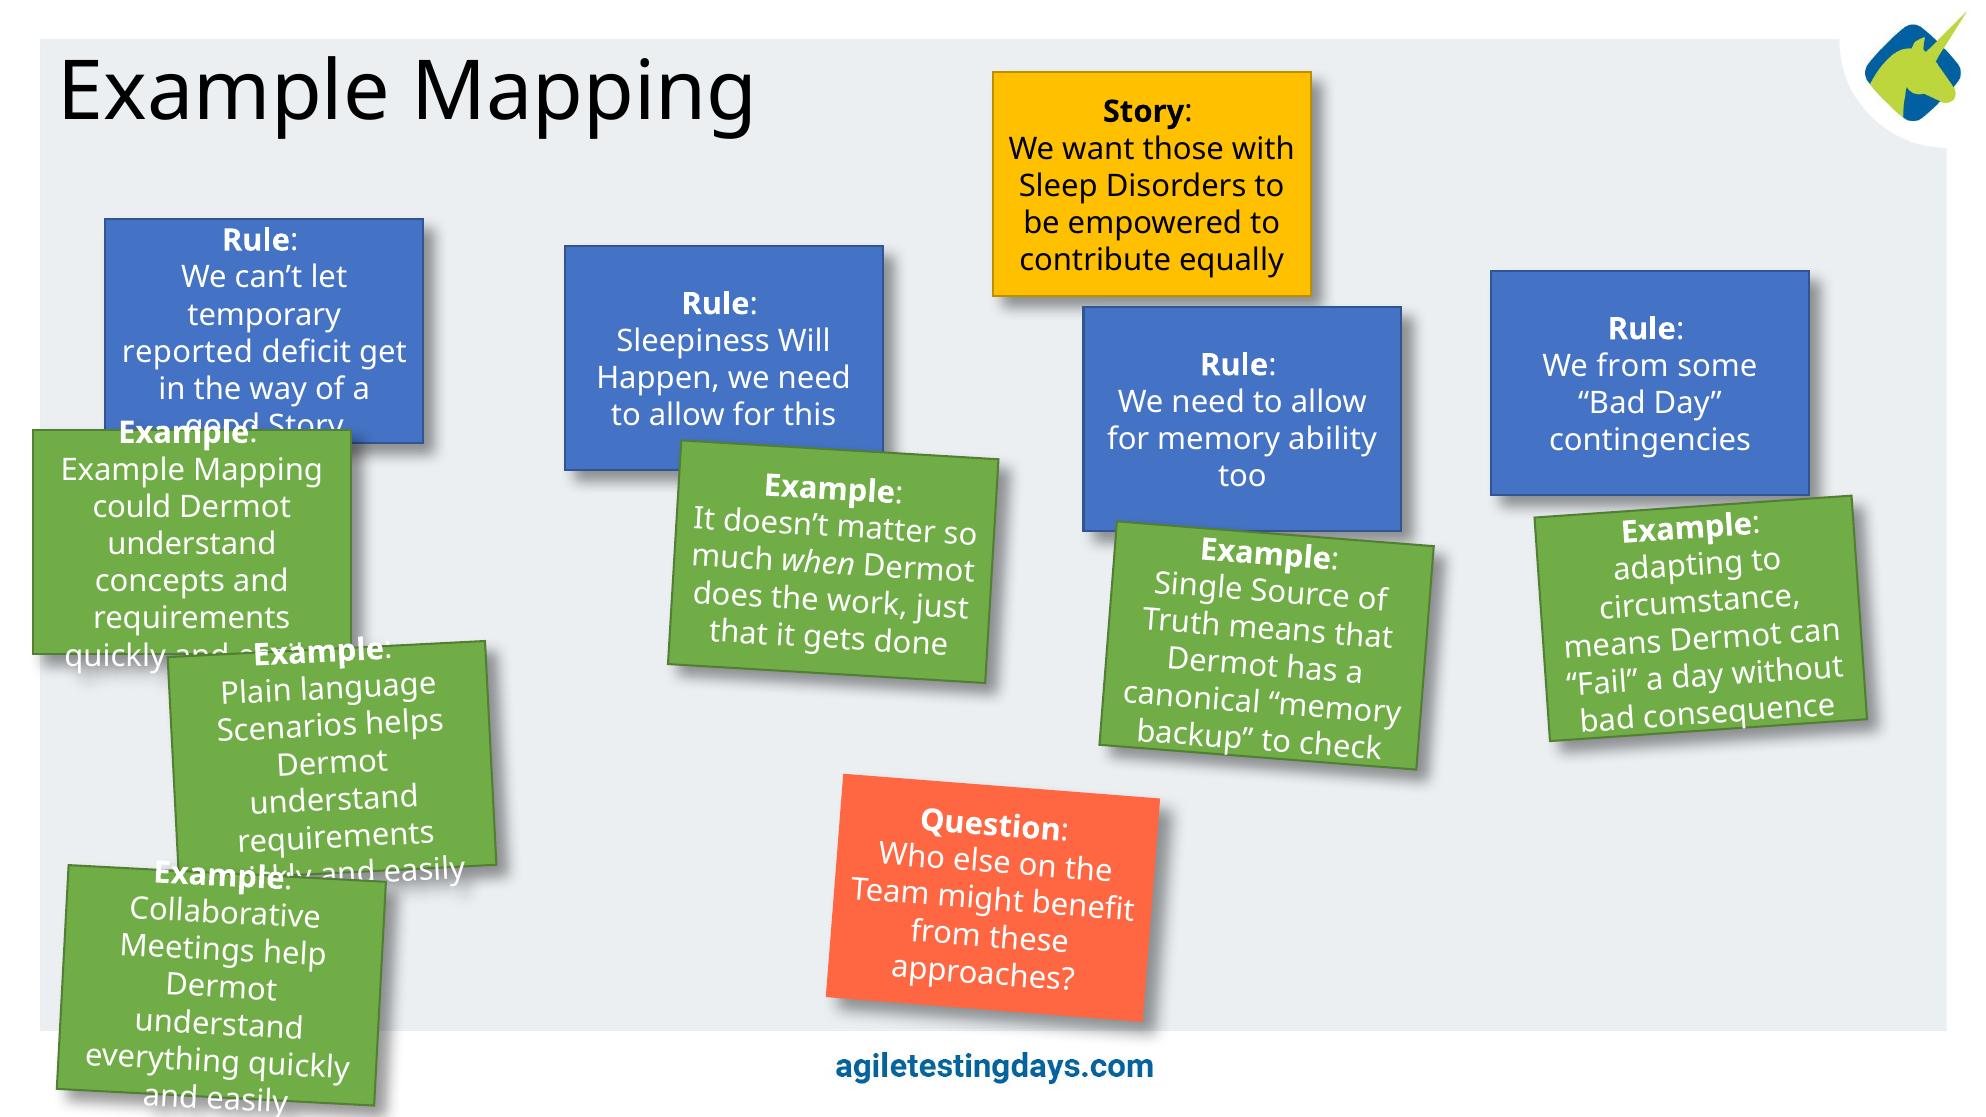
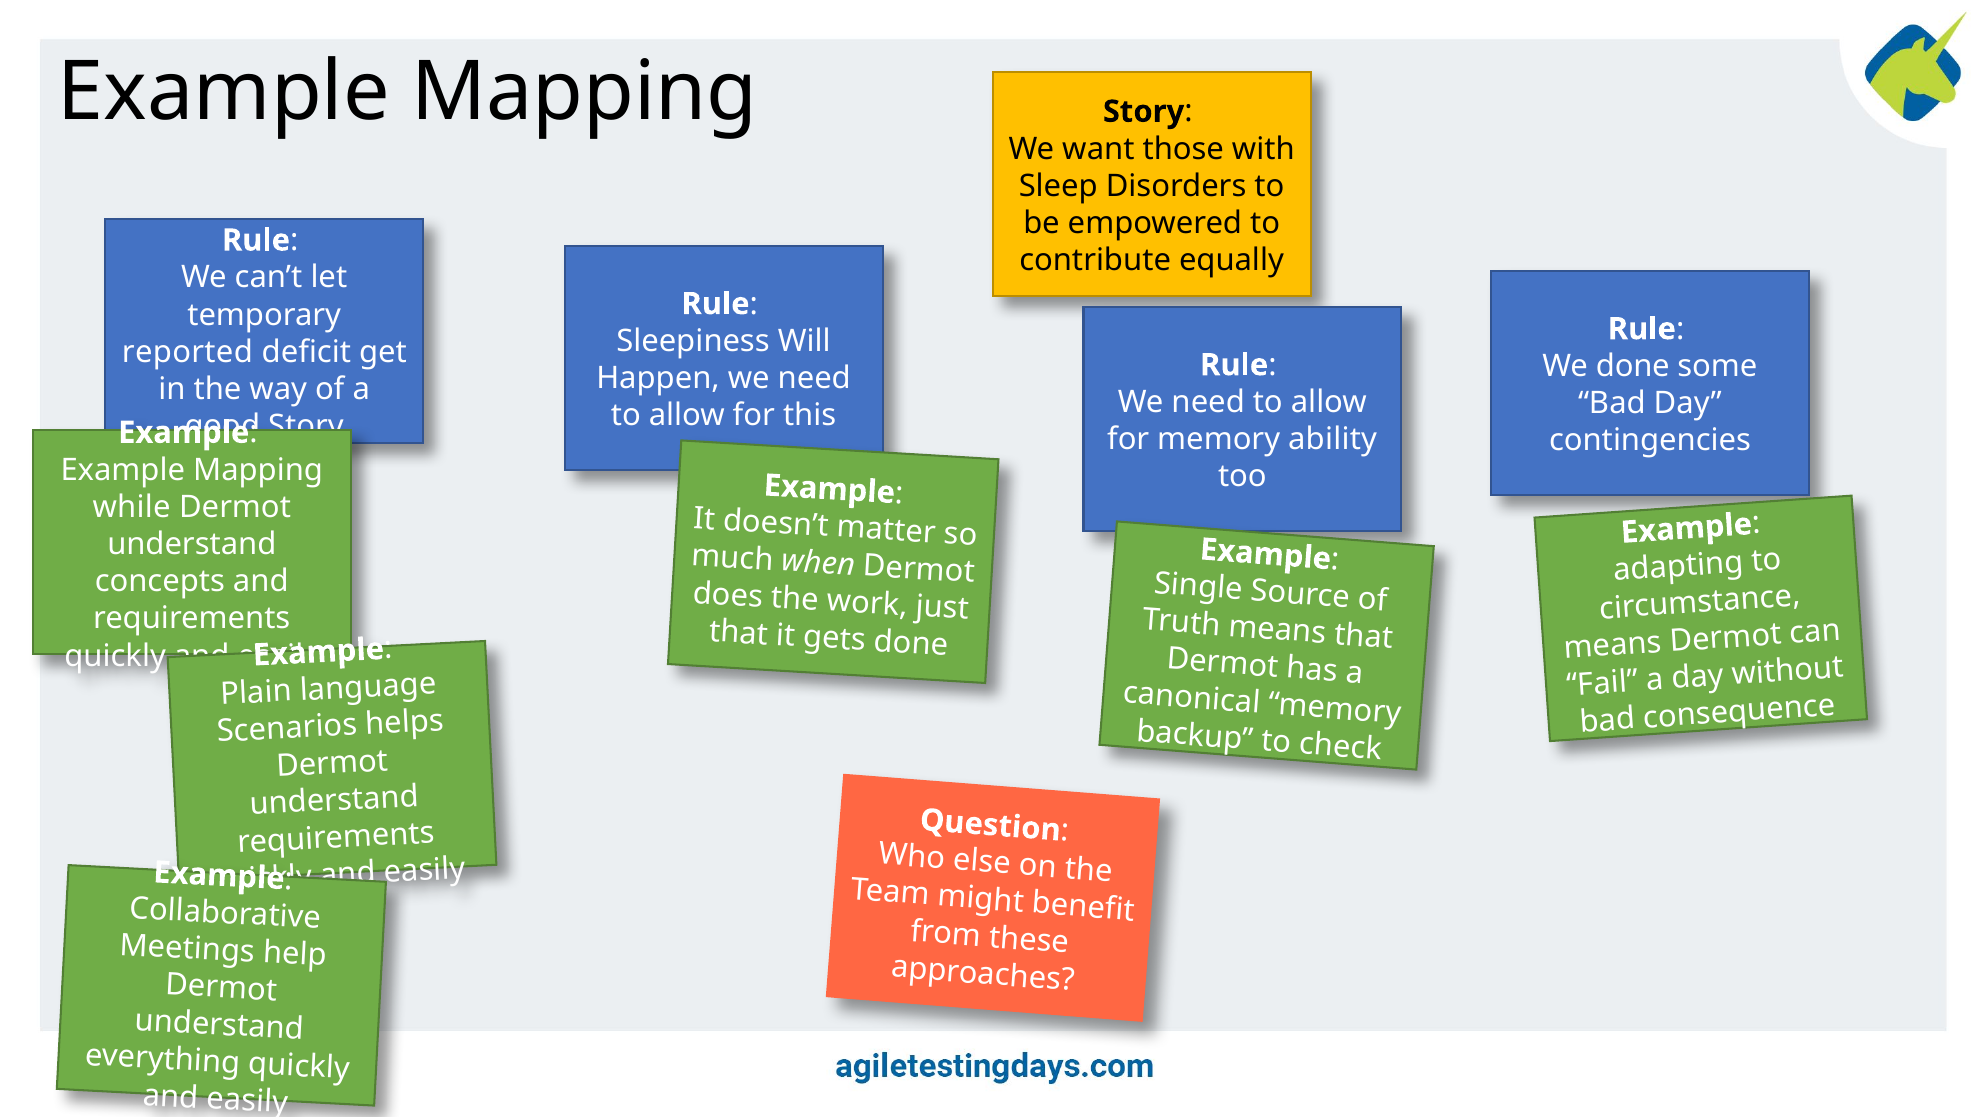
We from: from -> done (1633, 366)
could: could -> while (132, 507)
